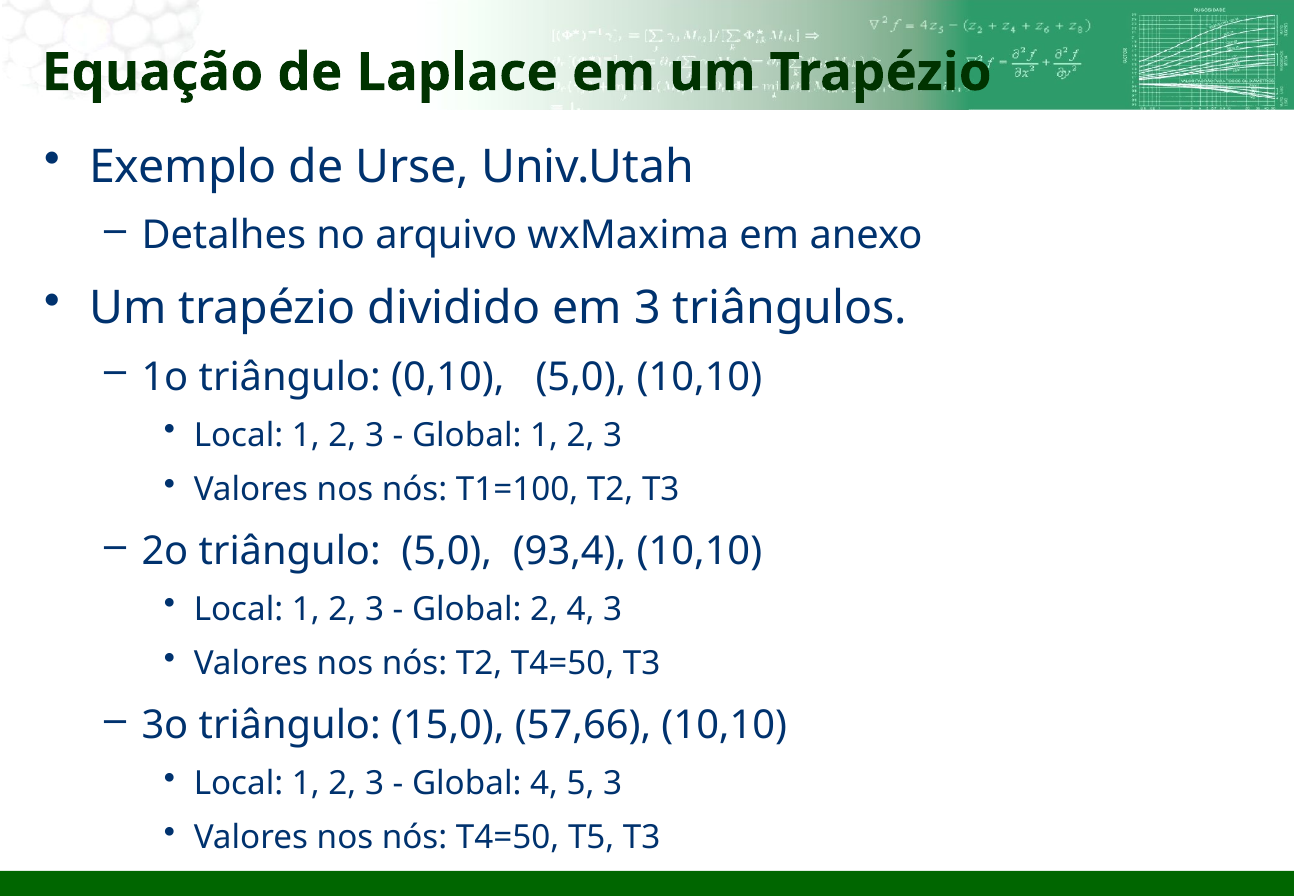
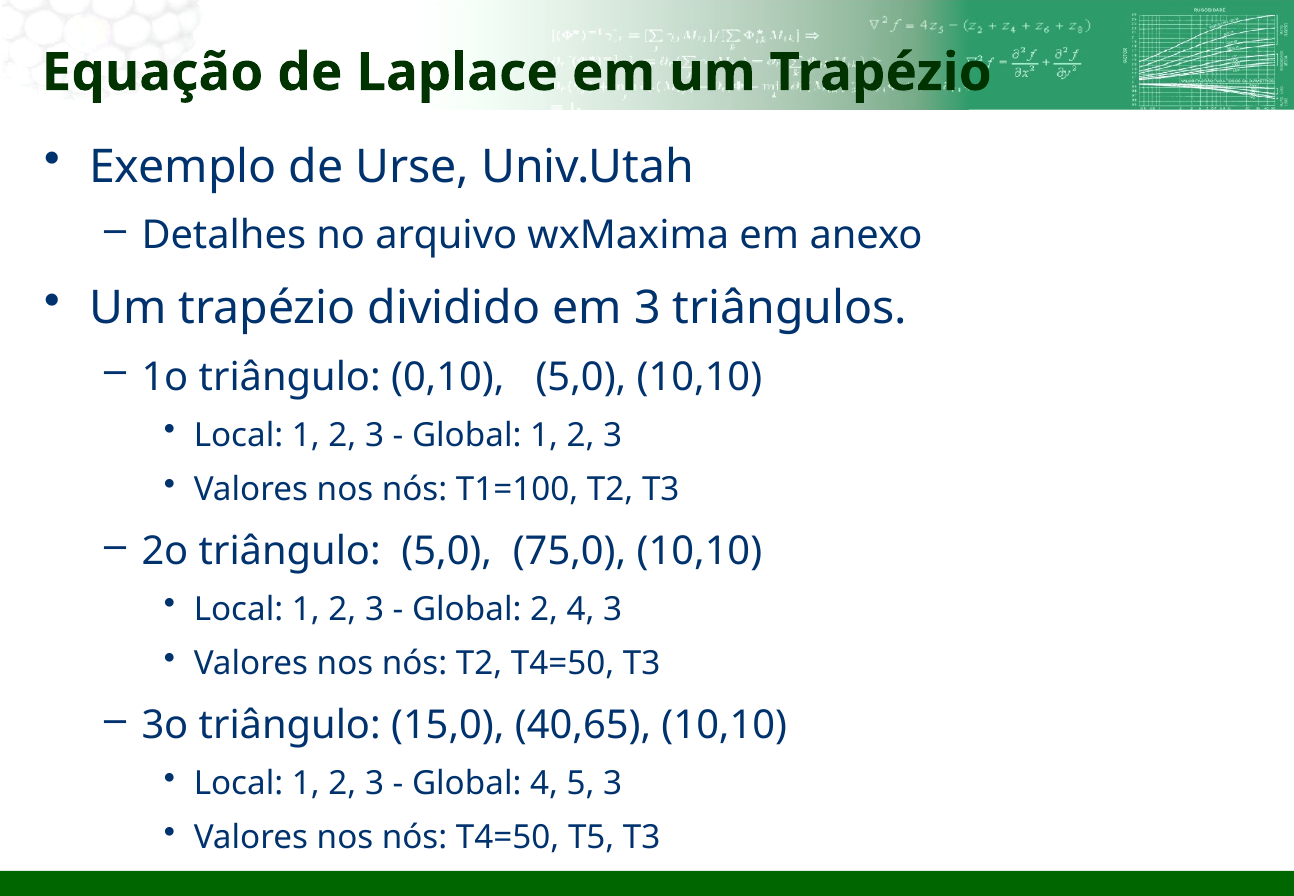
93,4: 93,4 -> 75,0 (570, 551)
57,66: 57,66 -> 40,65 (583, 725)
